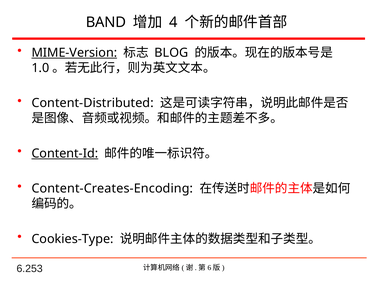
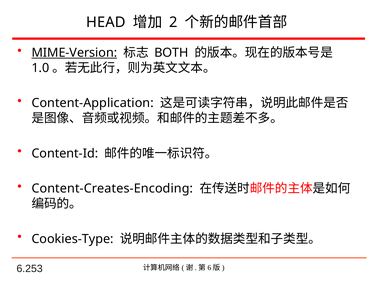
BAND: BAND -> HEAD (106, 22)
4: 4 -> 2 (173, 22)
BLOG: BLOG -> BOTH (171, 53)
Content-Distributed: Content-Distributed -> Content-Application (93, 103)
Content-Id underline: present -> none (65, 153)
